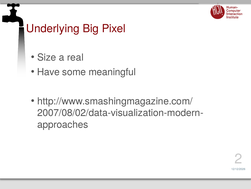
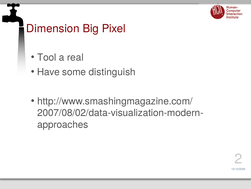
Underlying: Underlying -> Dimension (53, 29)
Size: Size -> Tool (47, 57)
meaningful: meaningful -> distinguish (112, 72)
